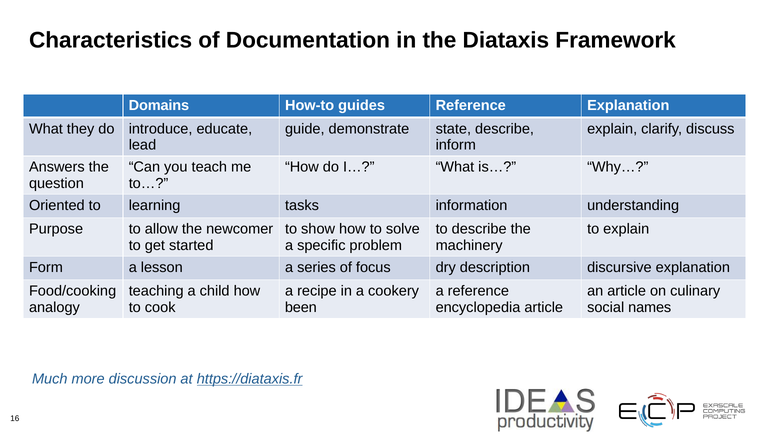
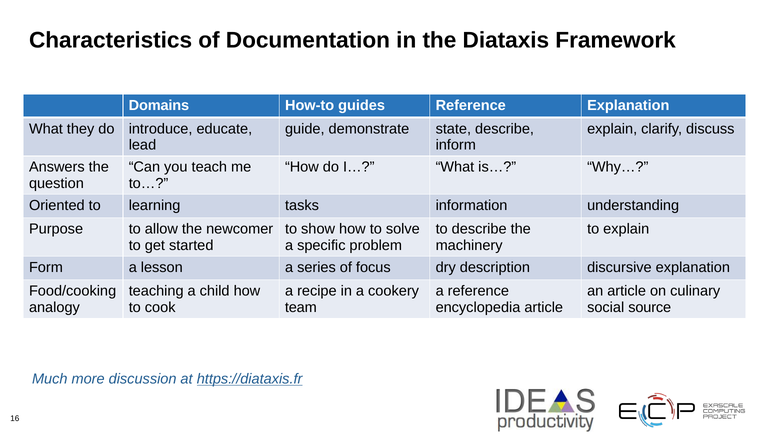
been: been -> team (301, 307)
names: names -> source (650, 307)
